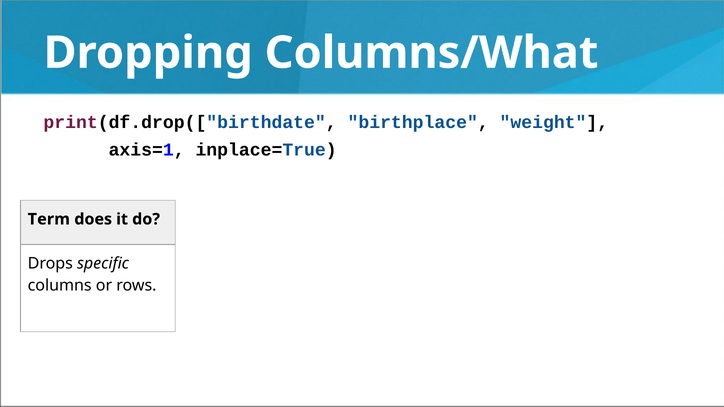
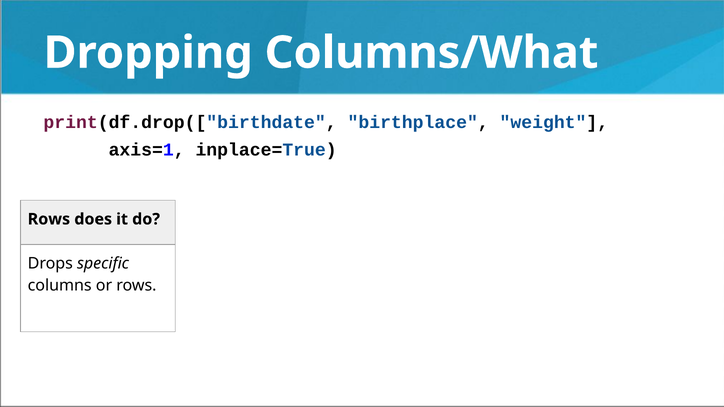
Term: Term -> Rows (49, 219)
